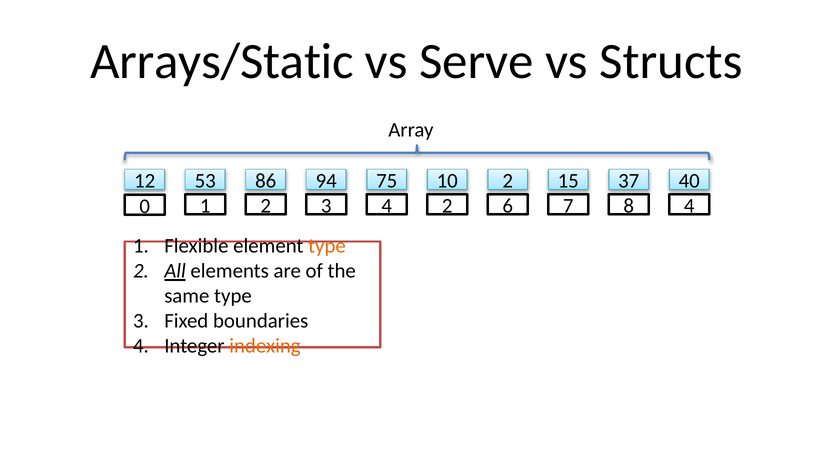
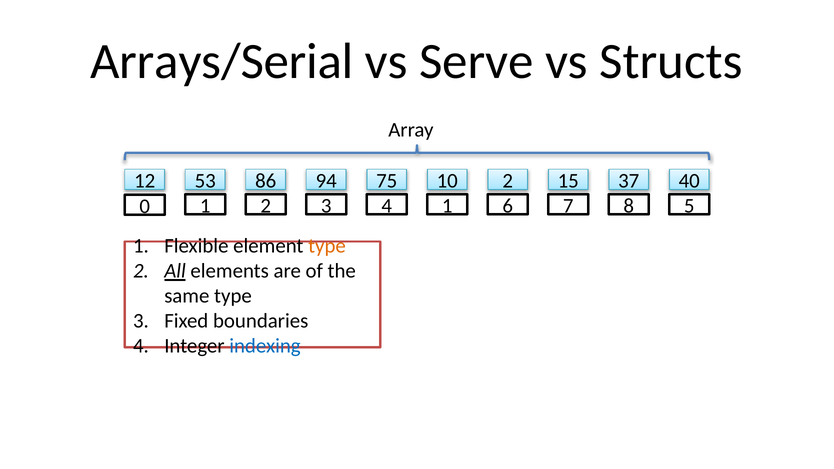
Arrays/Static: Arrays/Static -> Arrays/Serial (222, 61)
4 2: 2 -> 1 (447, 206)
8 4: 4 -> 5 (689, 206)
indexing colour: orange -> blue (265, 346)
